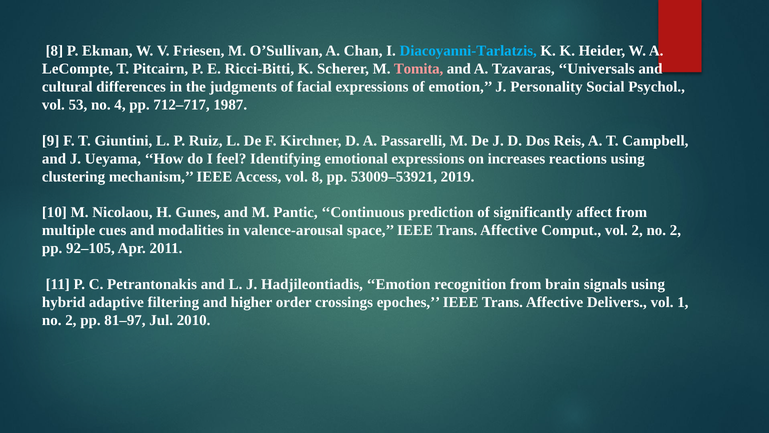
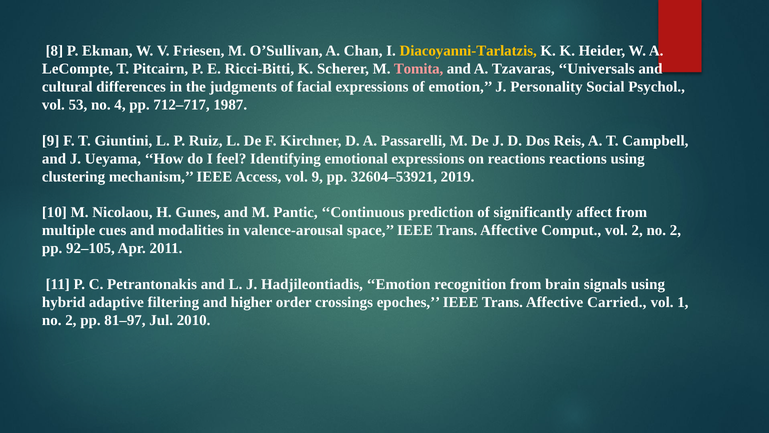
Diacoyanni-Tarlatzis colour: light blue -> yellow (468, 51)
on increases: increases -> reactions (516, 158)
vol 8: 8 -> 9 (317, 176)
53009–53921: 53009–53921 -> 32604–53921 (394, 176)
Delivers: Delivers -> Carried (617, 302)
